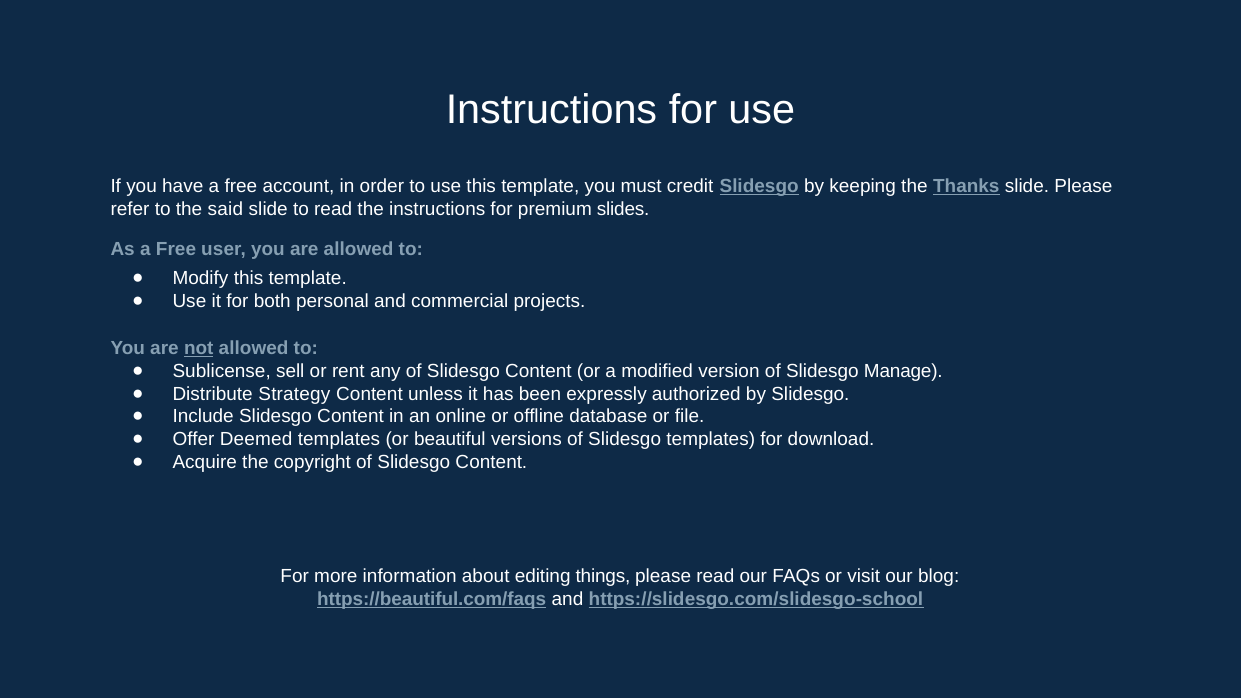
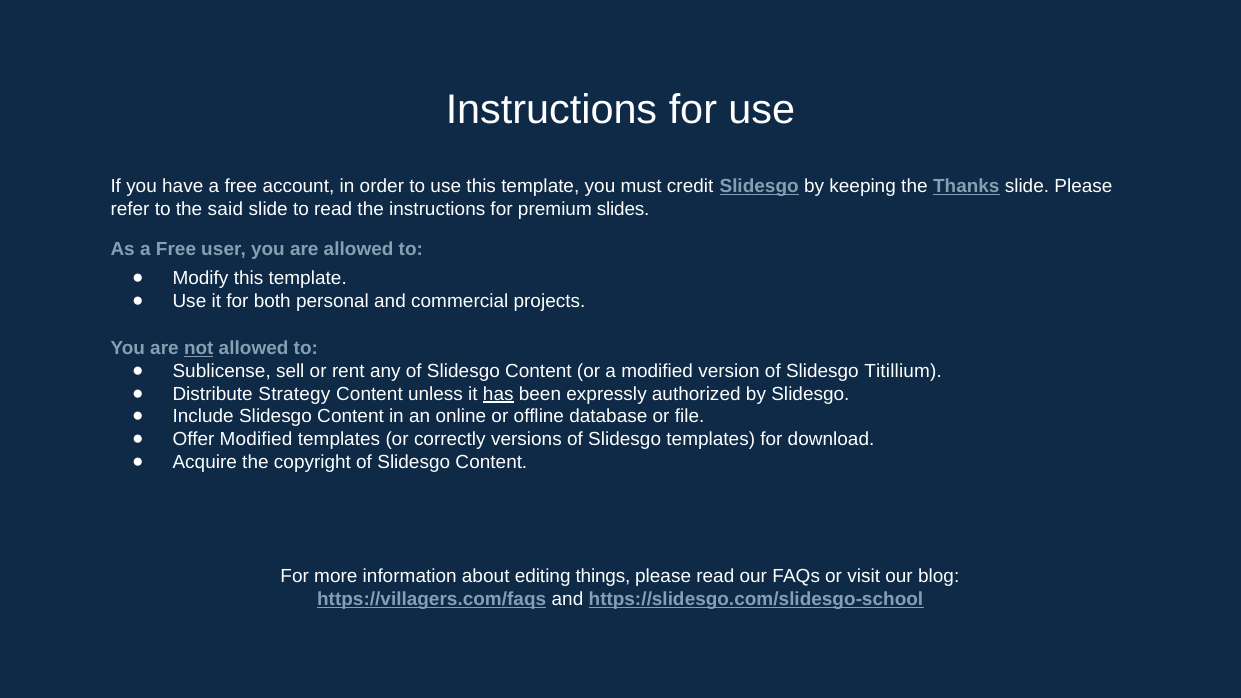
Manage: Manage -> Titillium (903, 371)
has underline: none -> present (498, 394)
Offer Deemed: Deemed -> Modified (256, 439)
beautiful: beautiful -> correctly (450, 439)
https://beautiful.com/faqs: https://beautiful.com/faqs -> https://villagers.com/faqs (432, 599)
